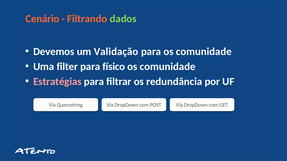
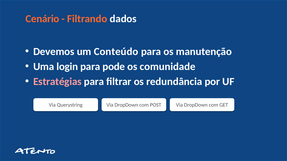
dados colour: light green -> white (123, 19)
Validação: Validação -> Conteúdo (116, 52)
para os comunidade: comunidade -> manutenção (204, 52)
filter: filter -> login (67, 67)
físico: físico -> pode (114, 67)
